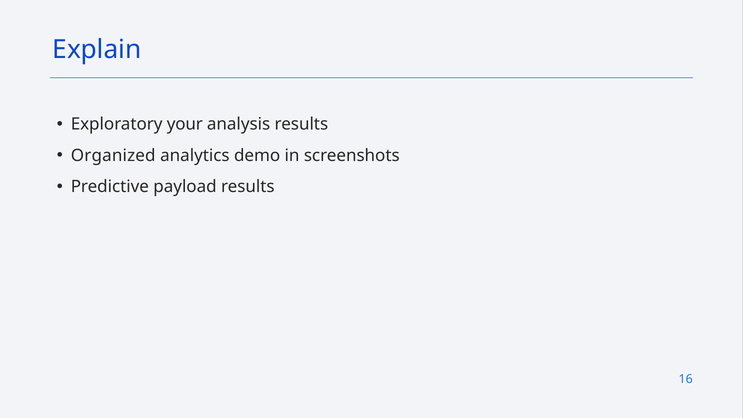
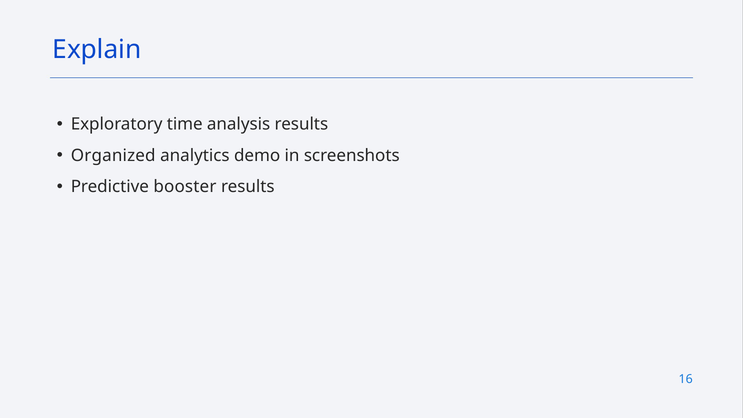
your: your -> time (185, 124)
payload: payload -> booster (185, 187)
